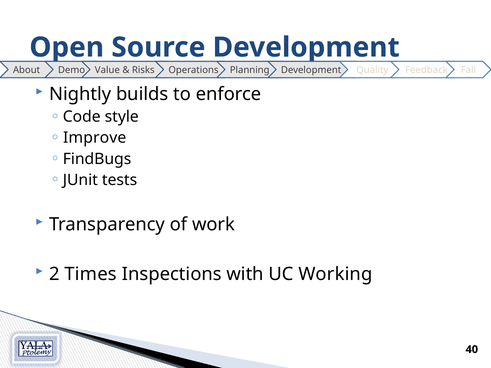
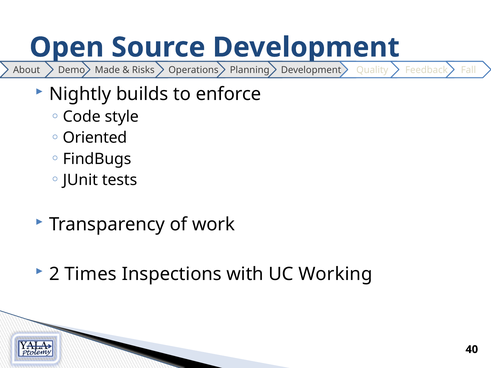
Value: Value -> Made (107, 70)
Improve: Improve -> Oriented (95, 138)
